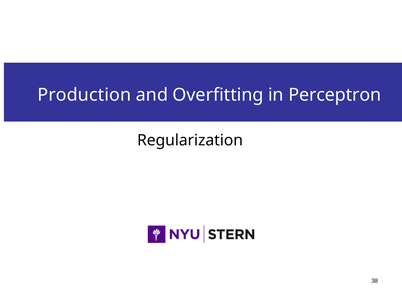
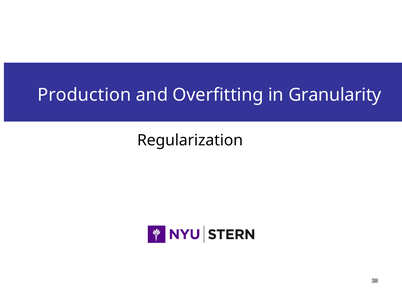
Perceptron: Perceptron -> Granularity (335, 95)
